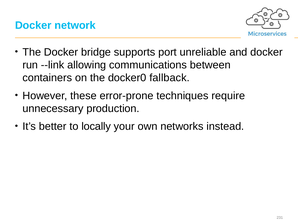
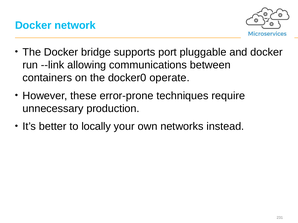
unreliable: unreliable -> pluggable (203, 52)
fallback: fallback -> operate (170, 78)
